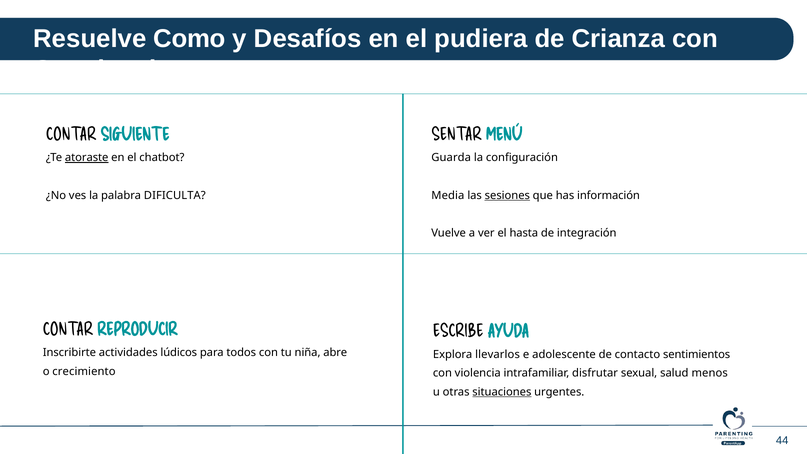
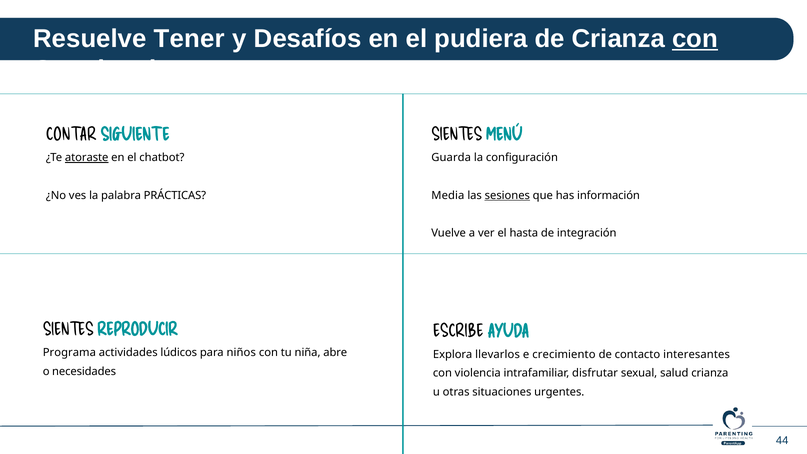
Como: Como -> Tener (189, 39)
con underline: none -> present (695, 39)
SENTAR: SENTAR -> SIENTES (457, 135)
DIFICULTA: DIFICULTA -> PRÁCTICAS (175, 195)
CONTAR: CONTAR -> SIENTES (68, 330)
Inscribirte: Inscribirte -> Programa (69, 352)
todos: todos -> niños (241, 352)
adolescente: adolescente -> crecimiento (564, 354)
sentimientos: sentimientos -> interesantes (697, 354)
crecimiento: crecimiento -> necesidades (84, 371)
salud menos: menos -> crianza (710, 373)
situaciones underline: present -> none (502, 392)
